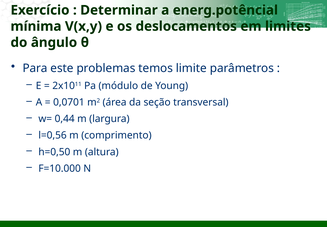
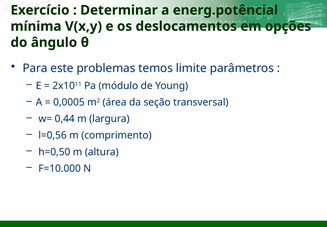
limites: limites -> opções (288, 26)
0,0701: 0,0701 -> 0,0005 (69, 102)
